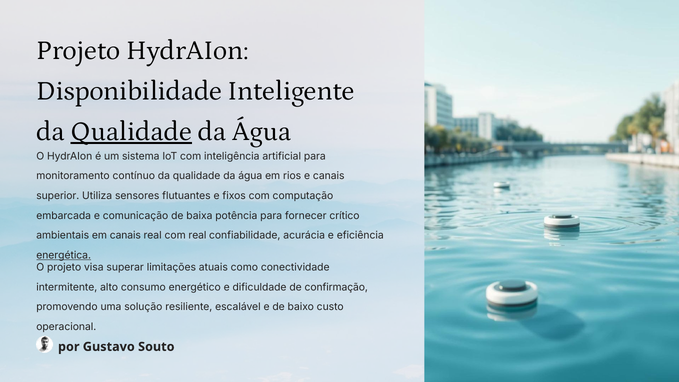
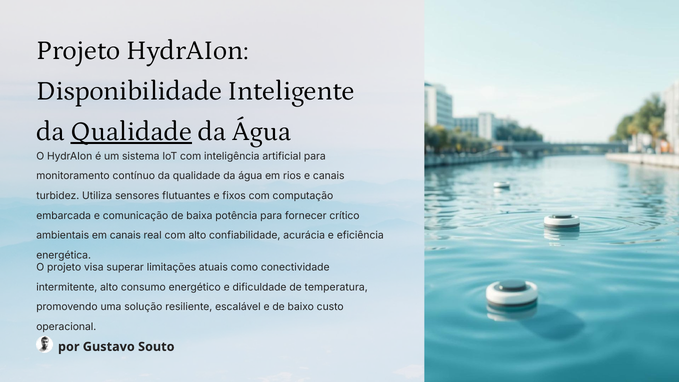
superior: superior -> turbidez (58, 196)
com real: real -> alto (197, 235)
energética underline: present -> none (64, 255)
confirmação: confirmação -> temperatura (336, 287)
